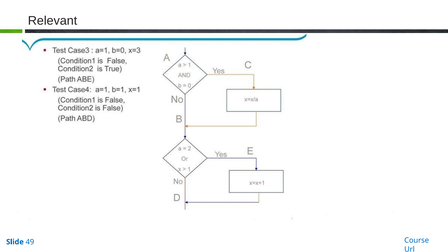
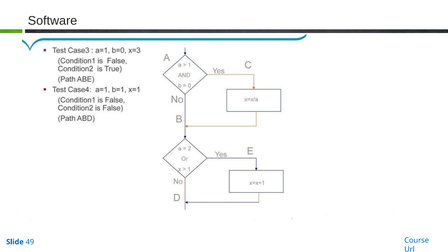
Relevant: Relevant -> Software (53, 21)
